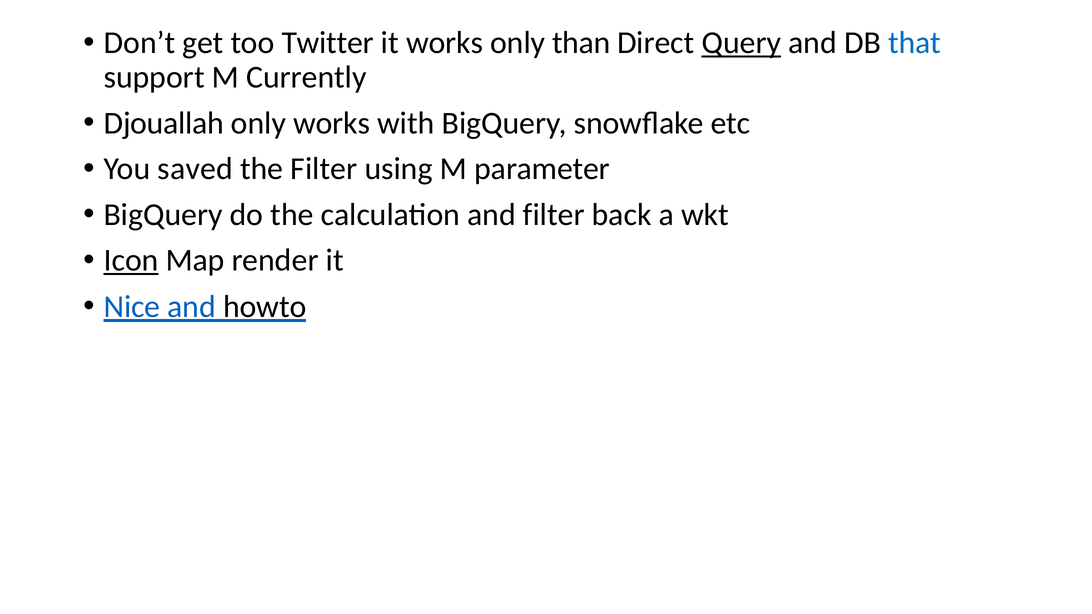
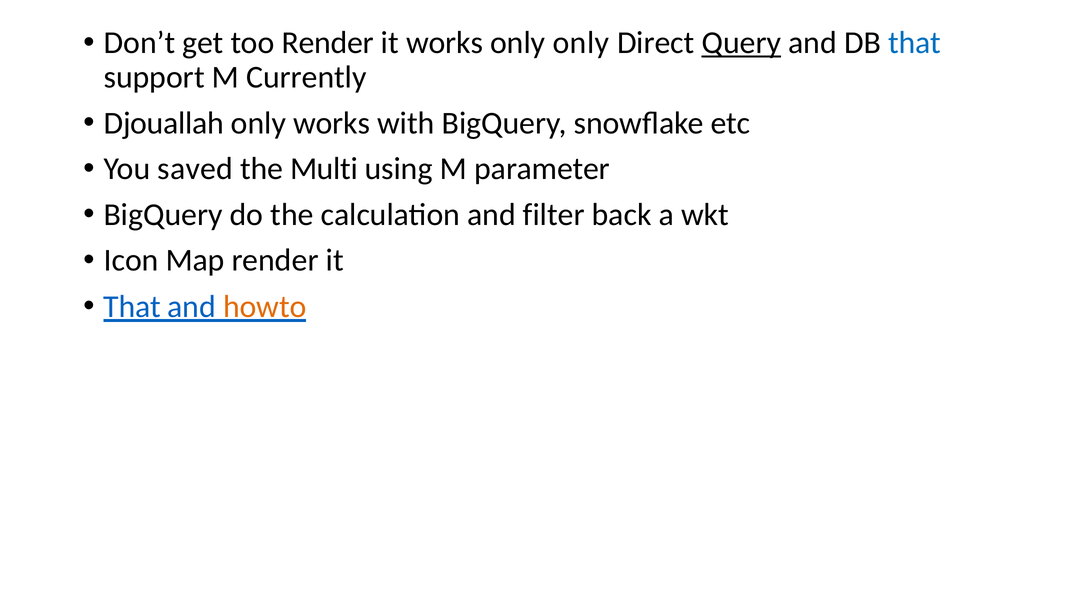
too Twitter: Twitter -> Render (328, 43)
only than: than -> only (581, 43)
the Filter: Filter -> Multi (324, 169)
Icon underline: present -> none (131, 260)
Nice: Nice -> That (132, 307)
howto colour: black -> orange (265, 307)
